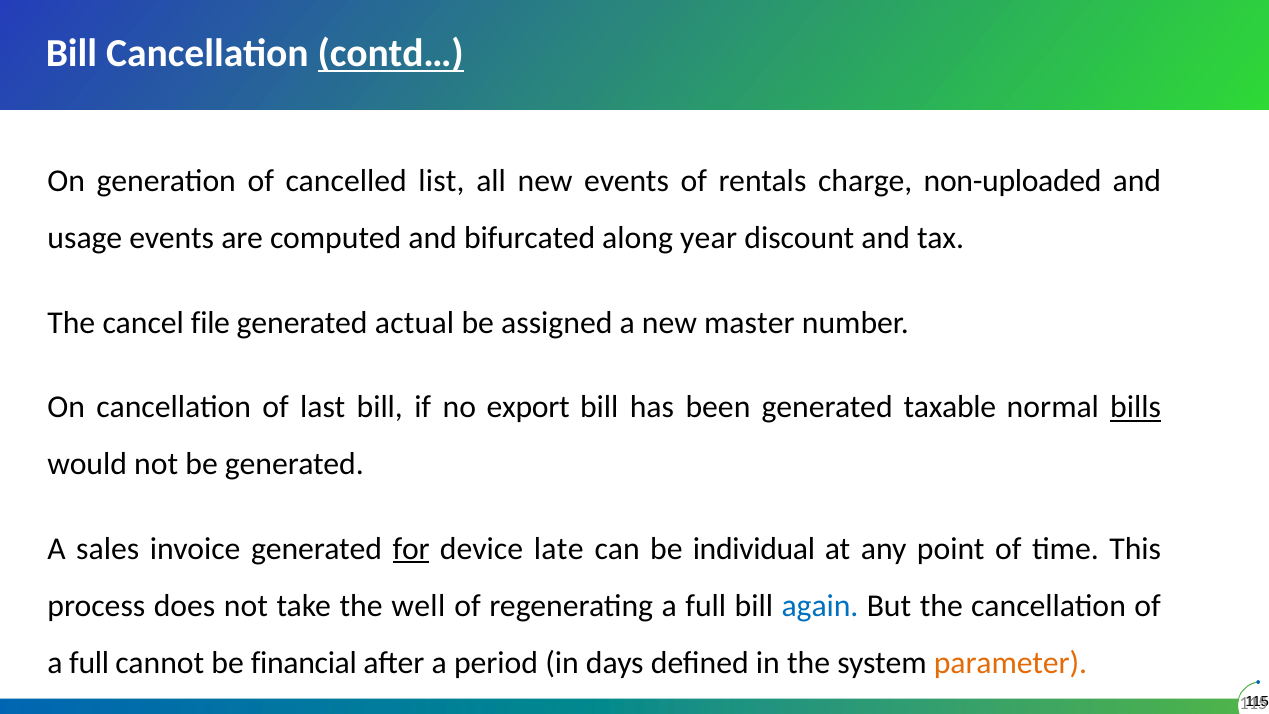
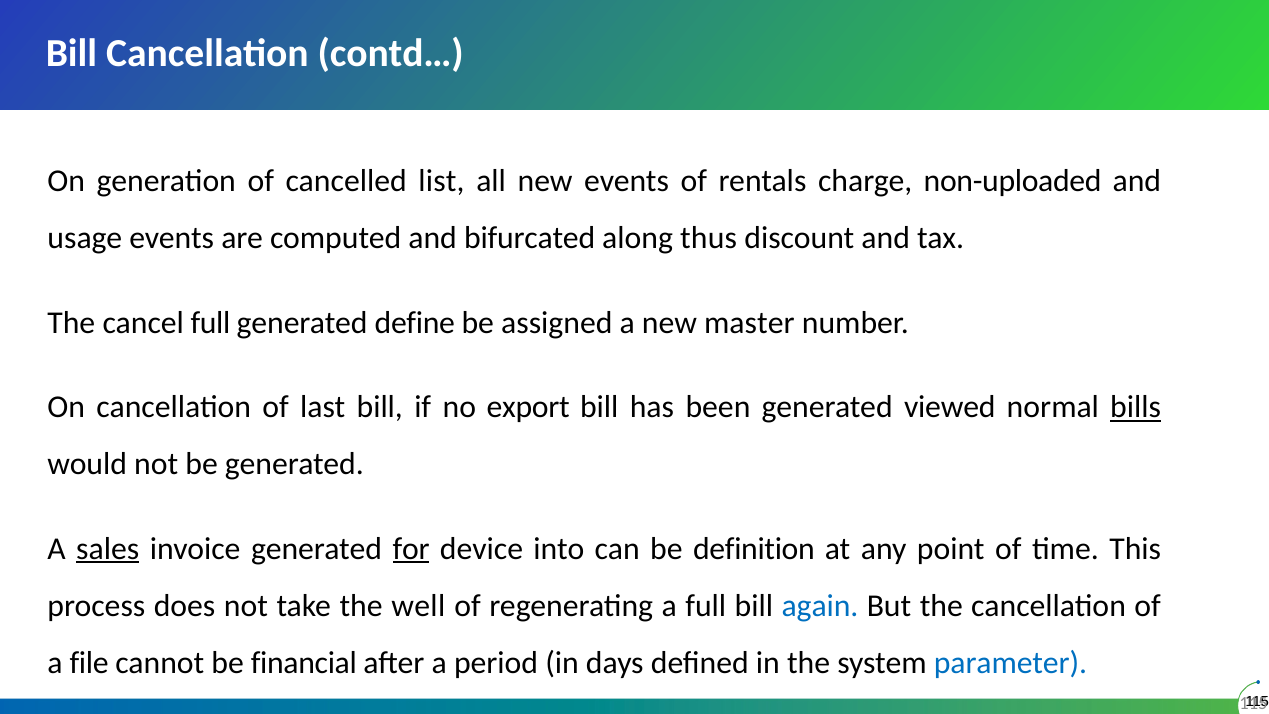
contd… underline: present -> none (391, 54)
year: year -> thus (709, 238)
cancel file: file -> full (210, 323)
actual: actual -> define (415, 323)
taxable: taxable -> viewed (950, 407)
sales underline: none -> present (108, 549)
late: late -> into (559, 549)
individual: individual -> definition (754, 549)
full: full -> file (89, 663)
parameter colour: orange -> blue (1010, 663)
